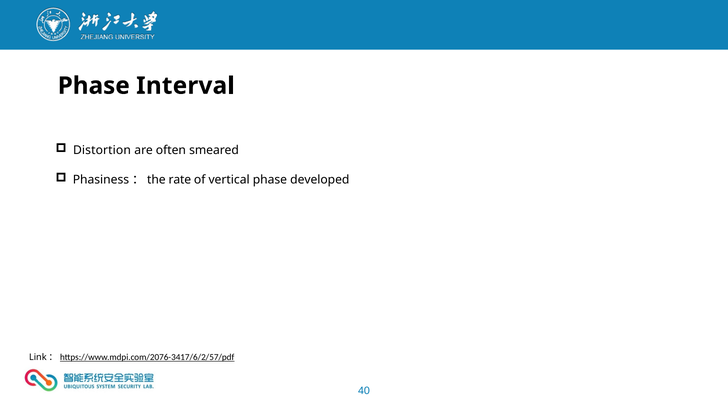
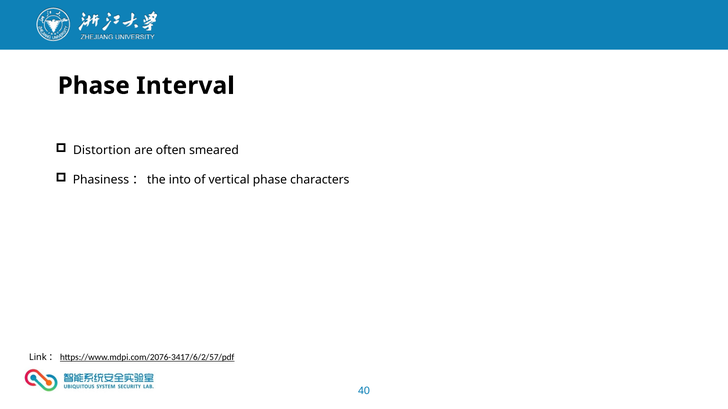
rate: rate -> into (180, 180)
developed: developed -> characters (320, 180)
